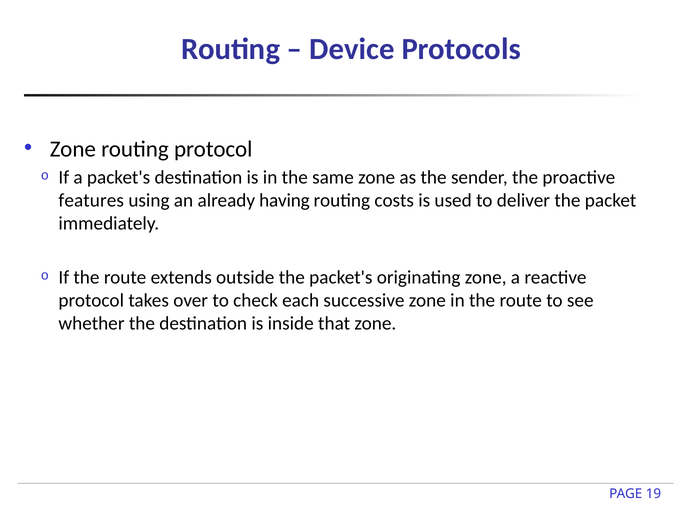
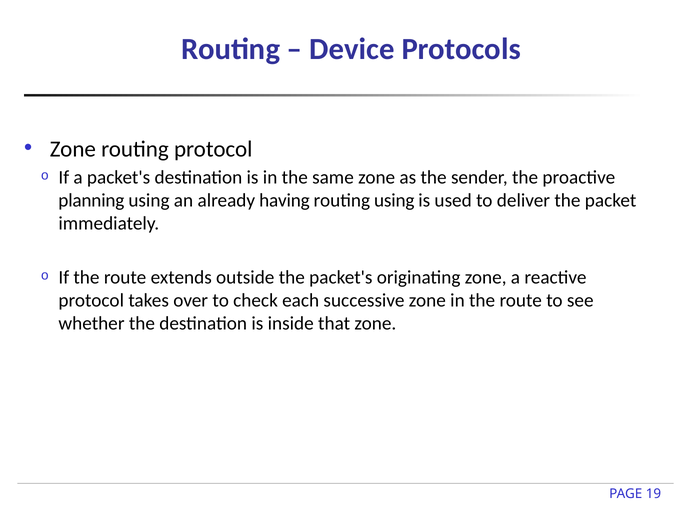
features: features -> planning (91, 201)
routing costs: costs -> using (394, 201)
